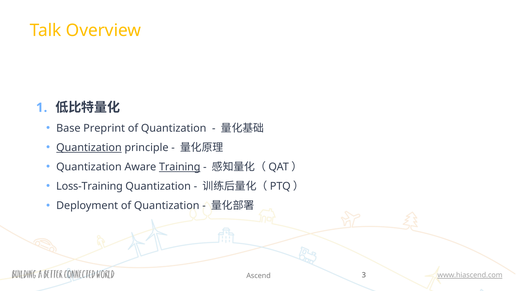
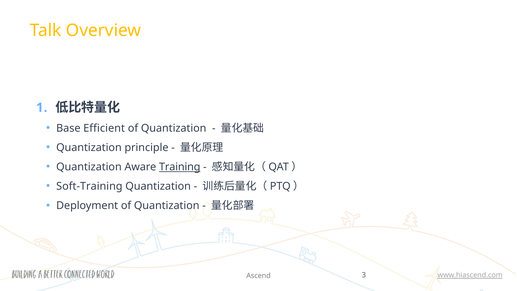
Preprint: Preprint -> Efficient (104, 128)
Quantization underline: present -> none (89, 147)
Loss-Training: Loss-Training -> Soft-Training (89, 186)
